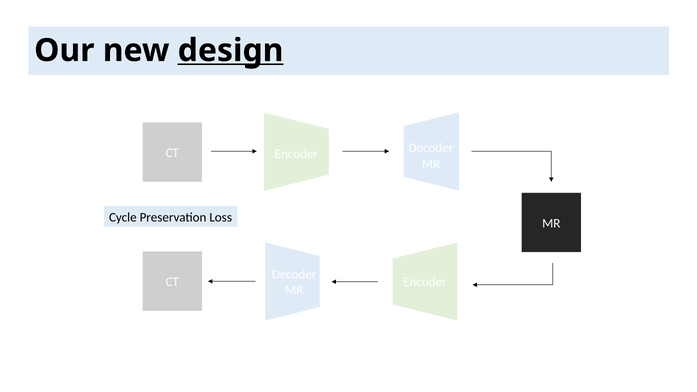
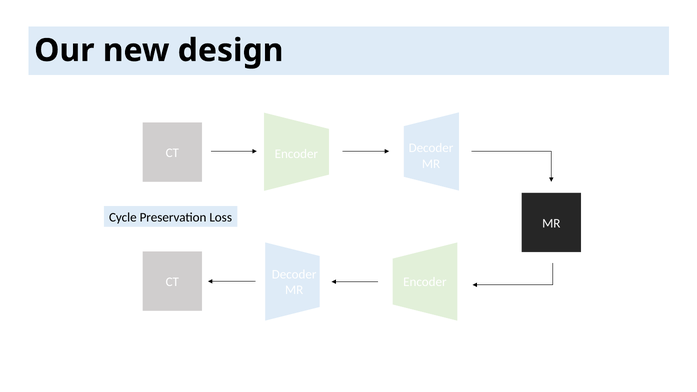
design underline: present -> none (231, 51)
